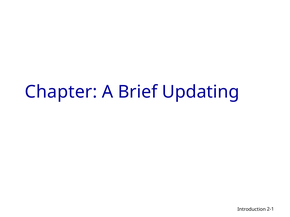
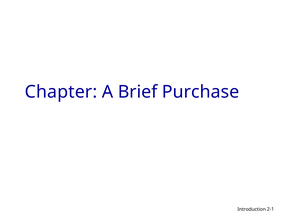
Updating: Updating -> Purchase (201, 92)
